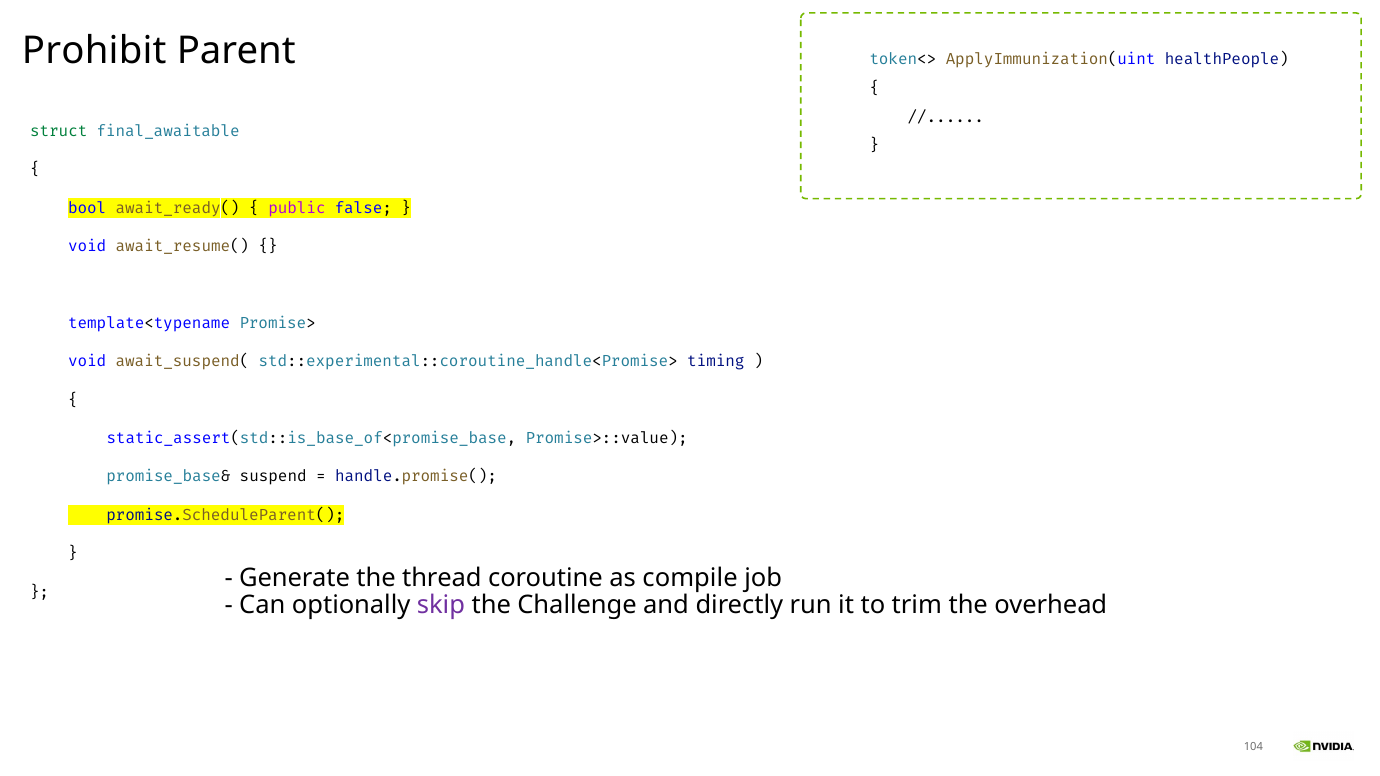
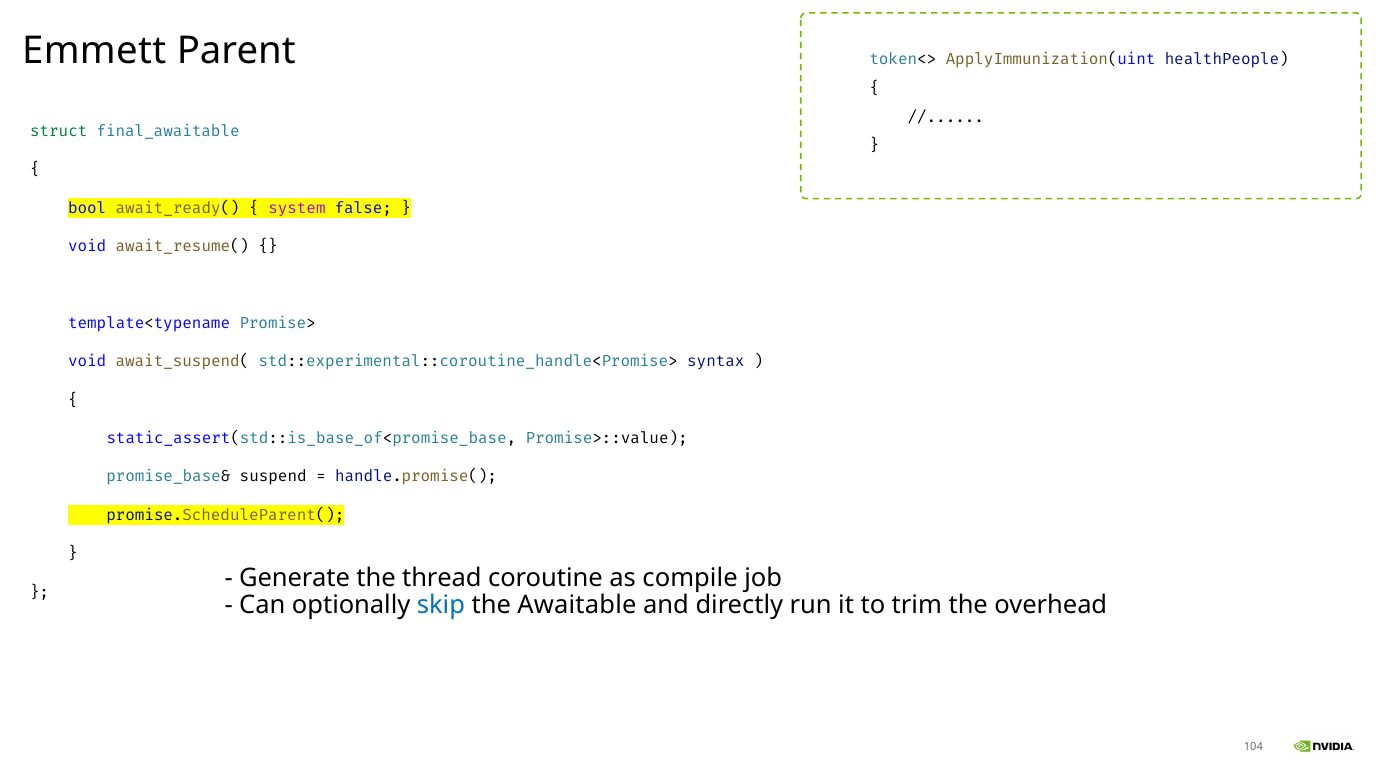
Prohibit: Prohibit -> Emmett (94, 51)
public: public -> system (297, 208)
timing: timing -> syntax (716, 362)
skip colour: purple -> blue (441, 606)
Challenge: Challenge -> Awaitable (577, 606)
